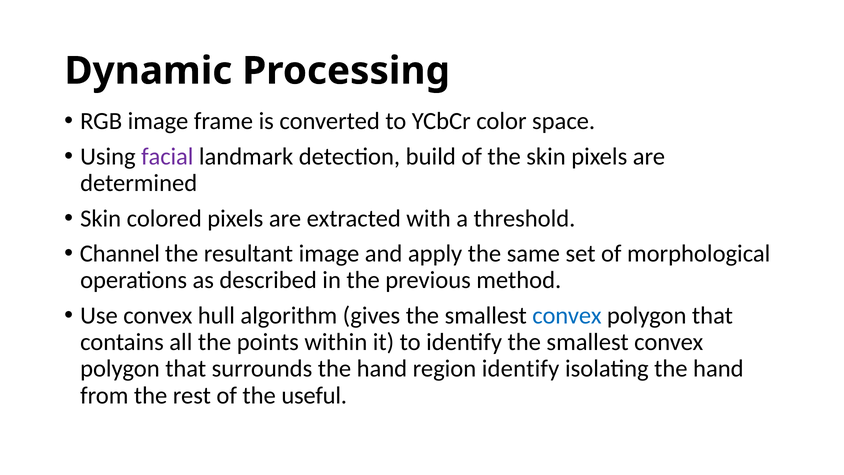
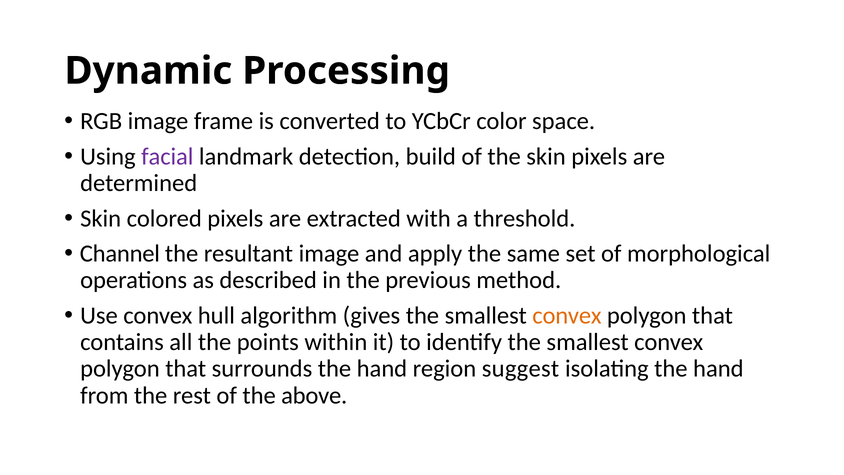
convex colour: blue -> orange (567, 316)
region identify: identify -> suggest (521, 369)
useful: useful -> above (314, 395)
